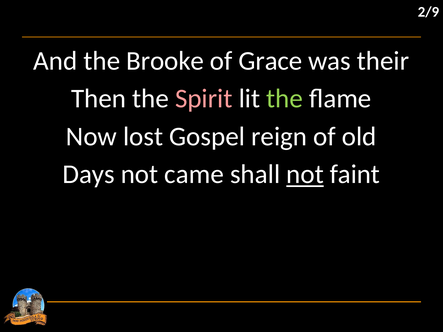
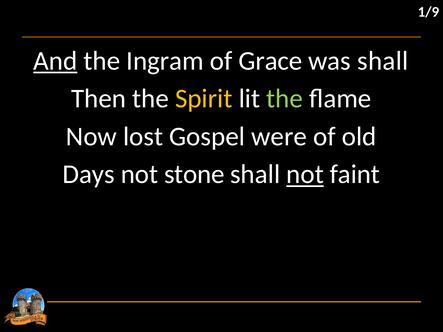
2/9: 2/9 -> 1/9 (428, 12)
And underline: none -> present (55, 61)
Brooke: Brooke -> Ingram (165, 61)
was their: their -> shall (383, 61)
Spirit colour: pink -> yellow (204, 99)
reign: reign -> were (279, 137)
came: came -> stone (194, 175)
